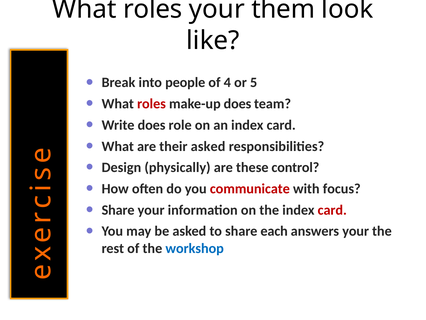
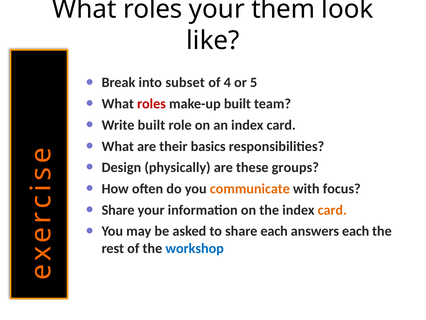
people: people -> subset (185, 83)
make-up does: does -> built (237, 104)
Write does: does -> built (151, 125)
their asked: asked -> basics (208, 146)
control: control -> groups (295, 167)
communicate colour: red -> orange (250, 189)
card colour: red -> orange (332, 210)
answers your: your -> each (356, 231)
